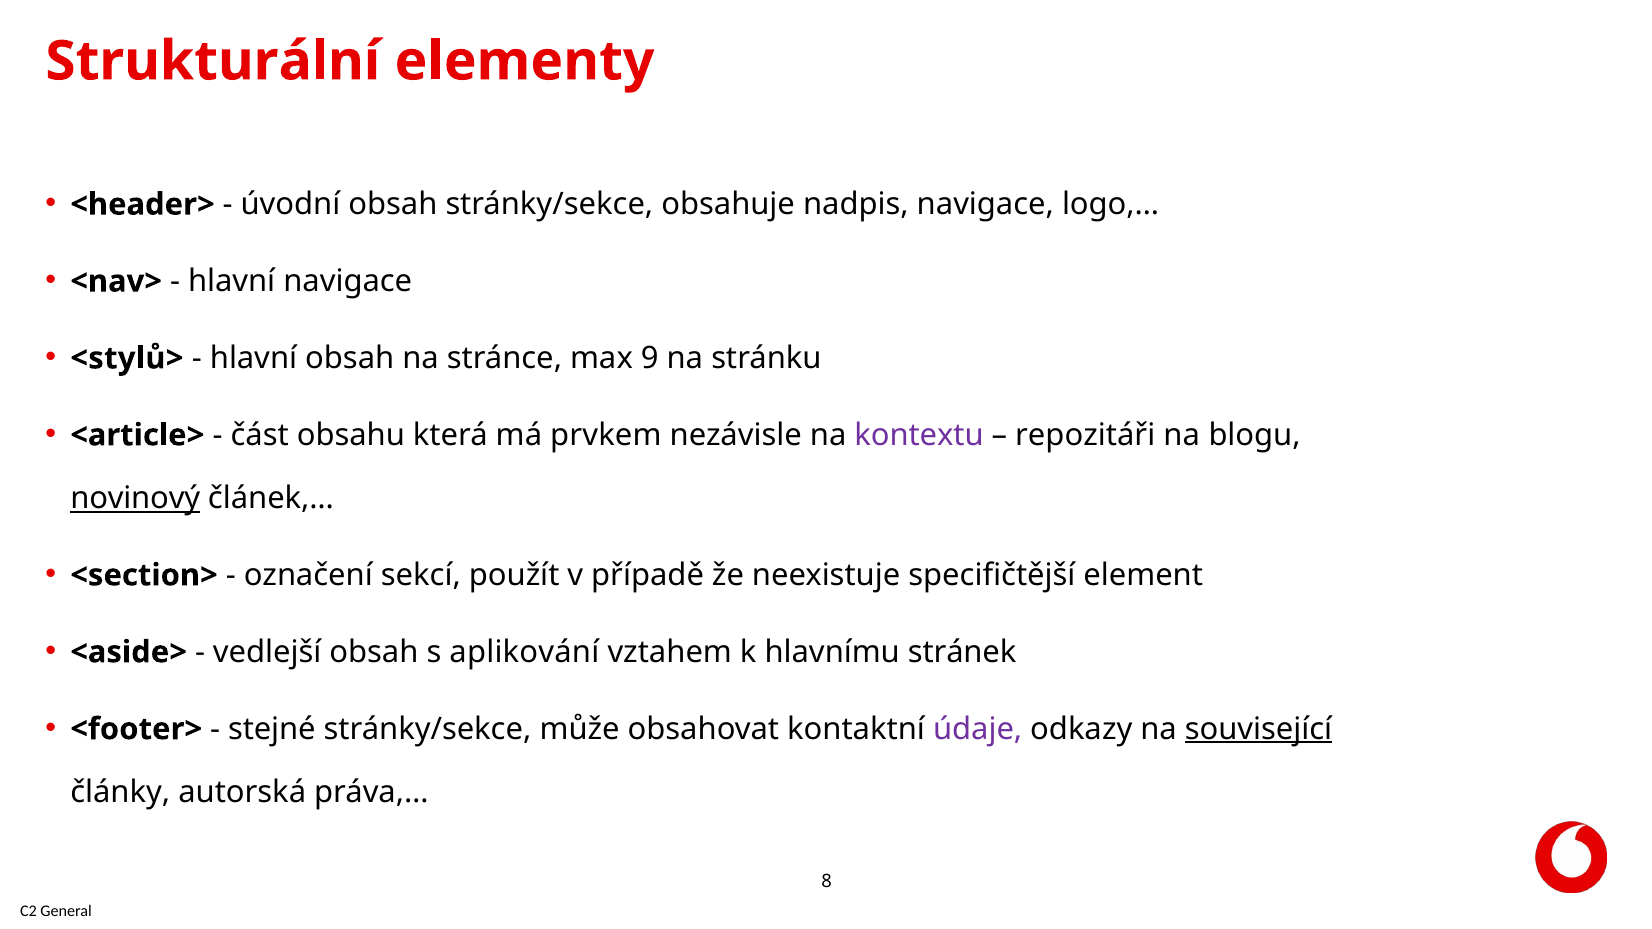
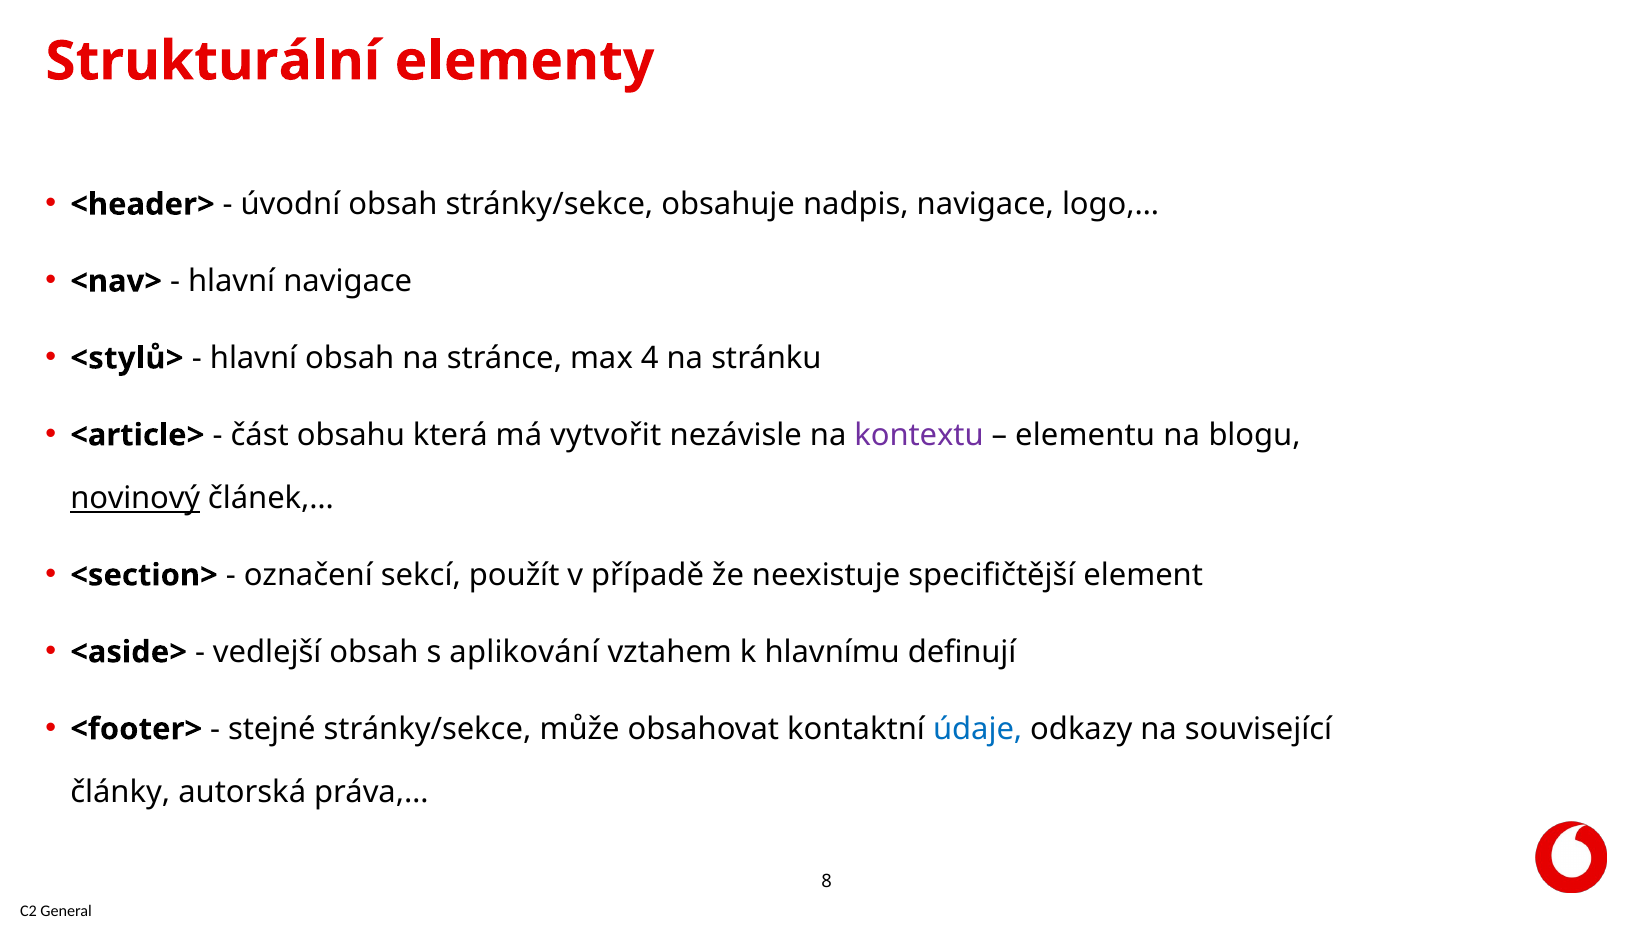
9: 9 -> 4 (650, 358)
prvkem: prvkem -> vytvořit (606, 435)
repozitáři: repozitáři -> elementu (1085, 435)
stránek: stránek -> definují (962, 652)
údaje colour: purple -> blue (978, 729)
související underline: present -> none (1259, 729)
